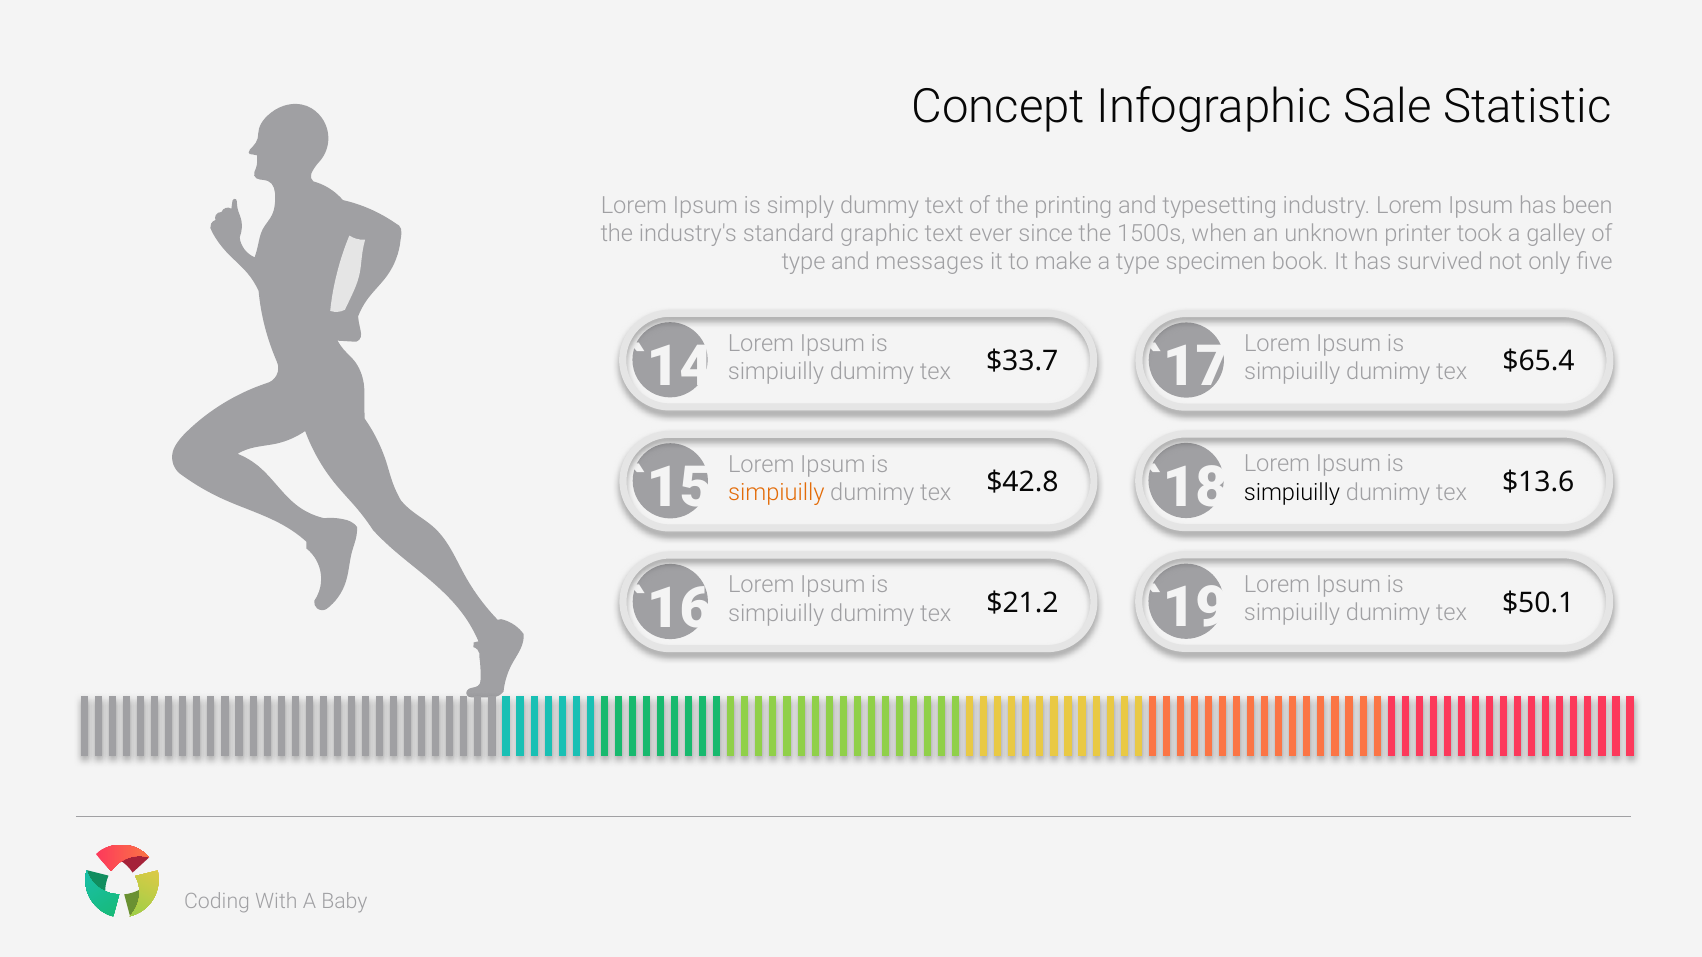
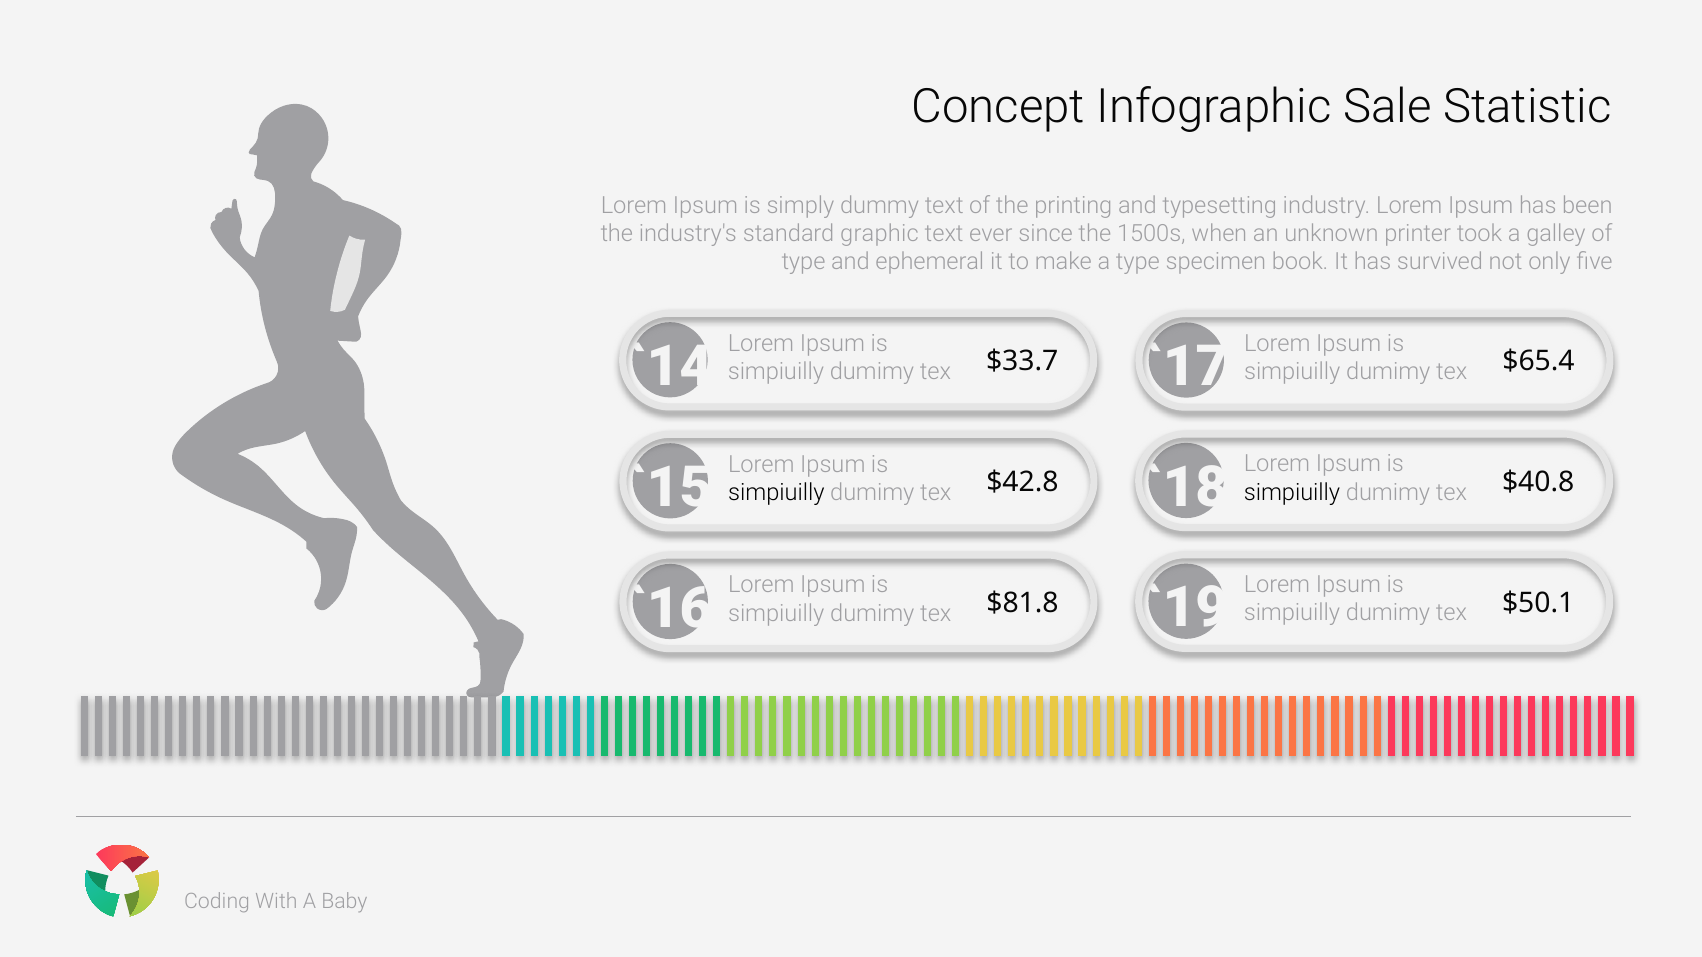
messages: messages -> ephemeral (930, 262)
$13.6: $13.6 -> $40.8 (1538, 482)
simpiuilly colour: orange -> black (776, 493)
$21.2: $21.2 -> $81.8 (1023, 603)
